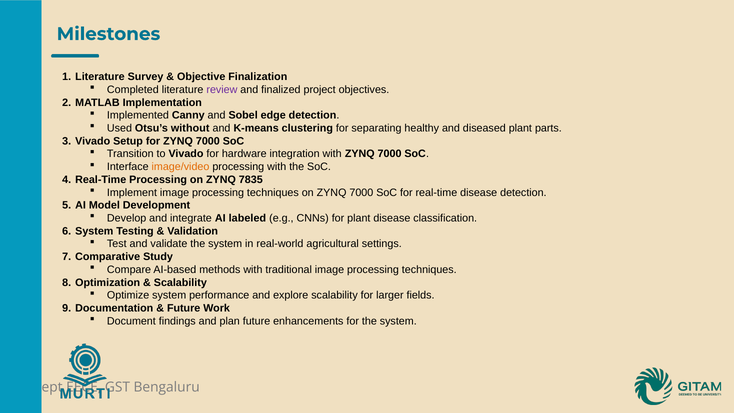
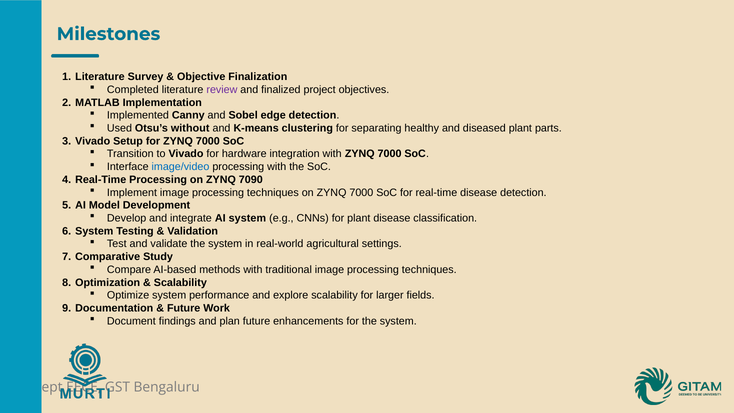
image/video colour: orange -> blue (180, 167)
7835: 7835 -> 7090 (251, 180)
AI labeled: labeled -> system (247, 218)
